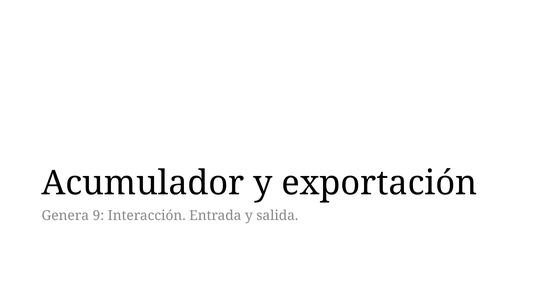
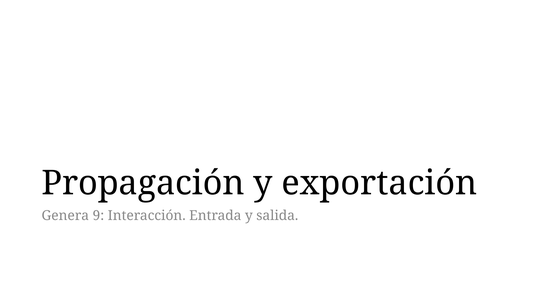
Acumulador: Acumulador -> Propagación (143, 183)
